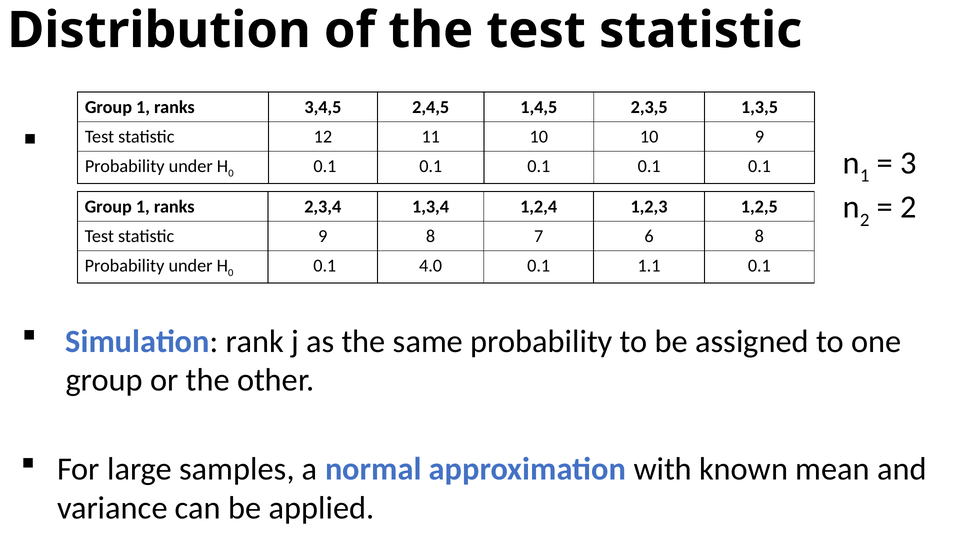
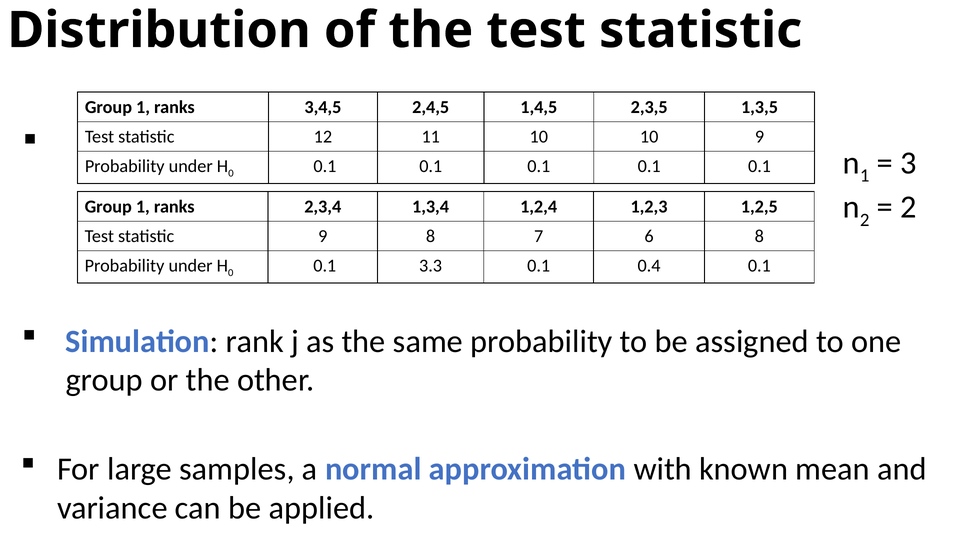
4.0: 4.0 -> 3.3 (431, 266)
1.1: 1.1 -> 0.4 (649, 266)
